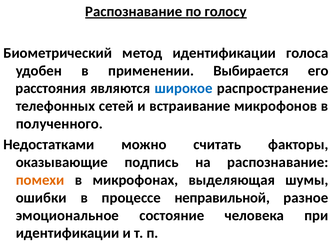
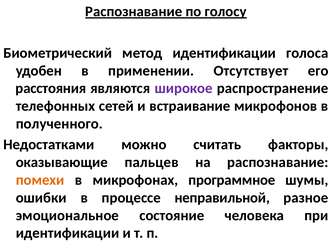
Выбирается: Выбирается -> Отсутствует (251, 71)
широкое colour: blue -> purple (184, 88)
подпись: подпись -> пальцев (152, 162)
выделяющая: выделяющая -> программное (232, 180)
